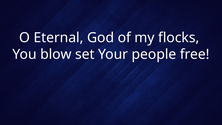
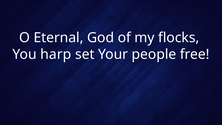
blow: blow -> harp (56, 54)
